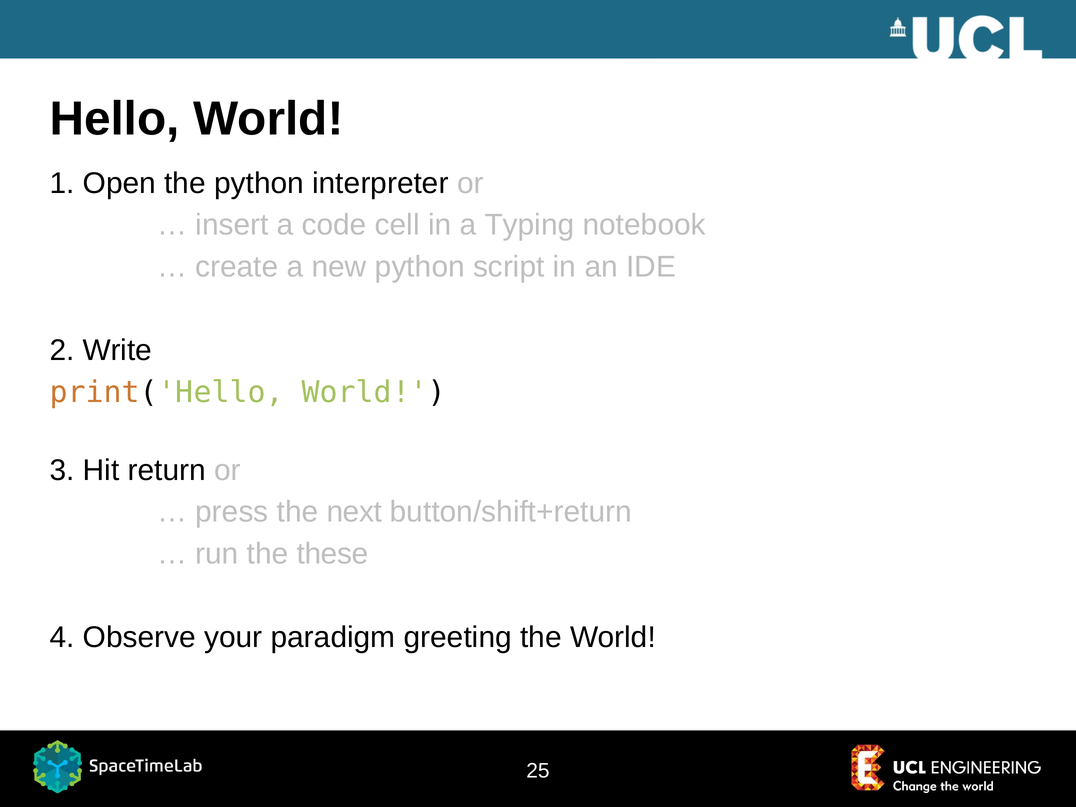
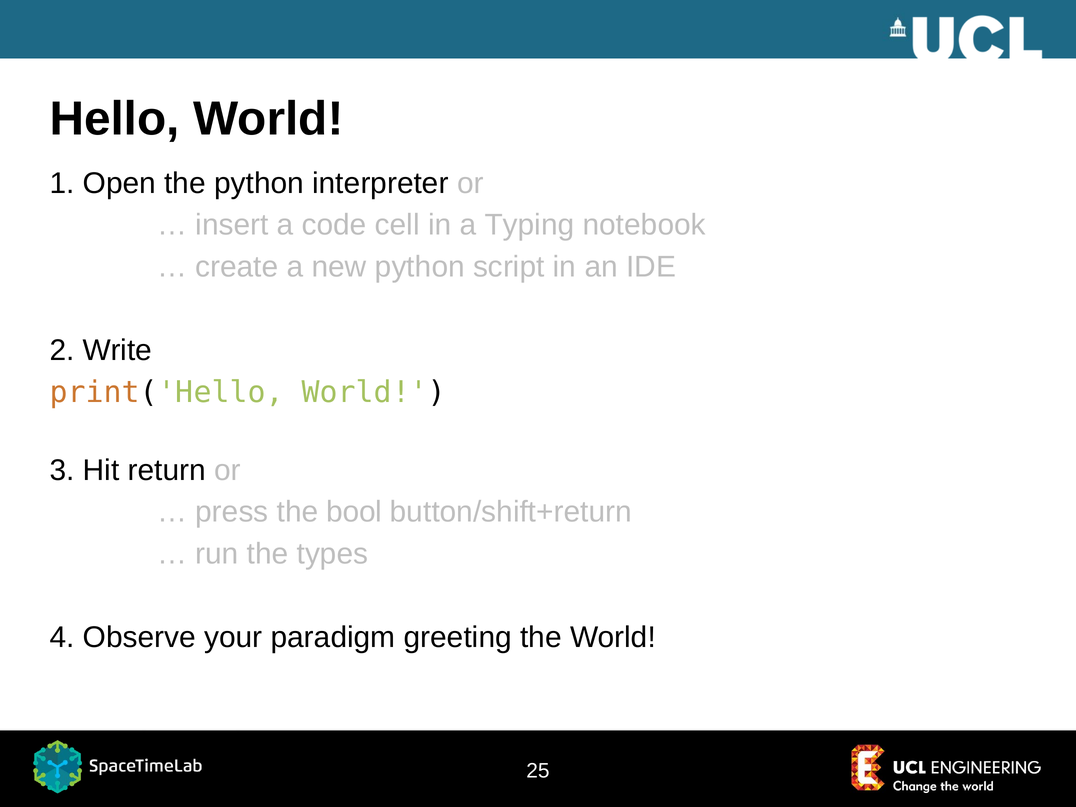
next: next -> bool (354, 512)
these: these -> types (332, 554)
